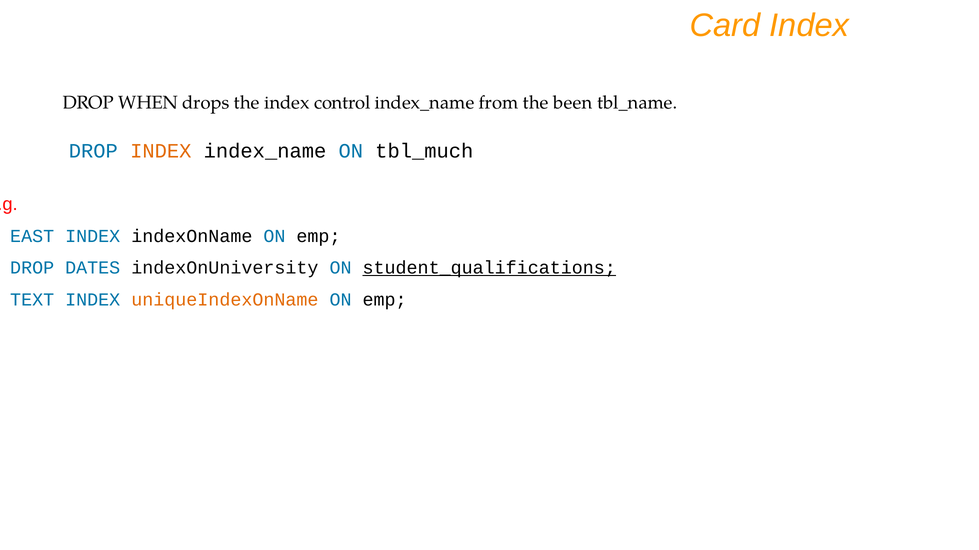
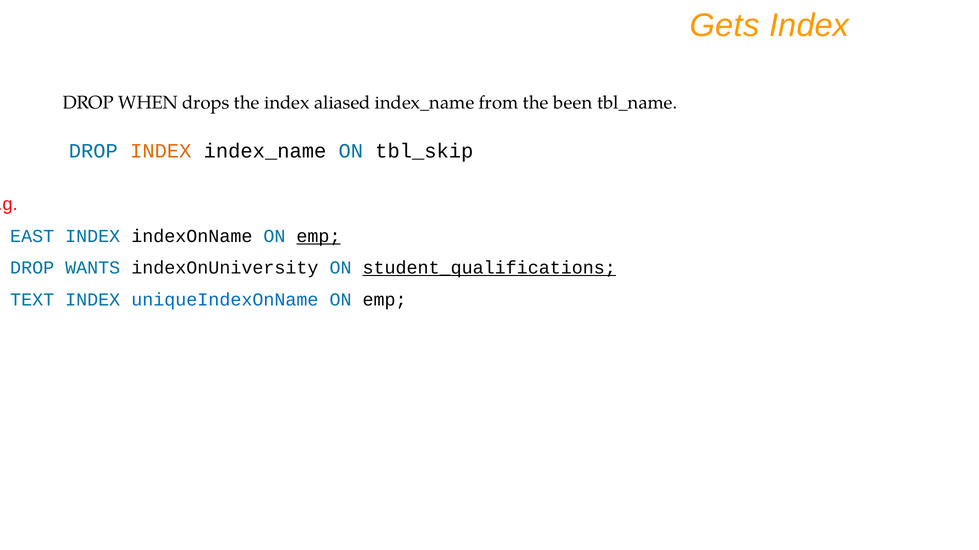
Card: Card -> Gets (725, 25)
control: control -> aliased (342, 103)
tbl_much: tbl_much -> tbl_skip (424, 151)
emp underline: none -> present (318, 236)
DATES: DATES -> WANTS (93, 268)
uniqueIndexOnName colour: orange -> blue (225, 300)
